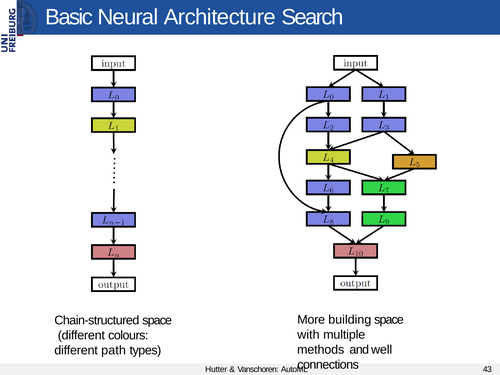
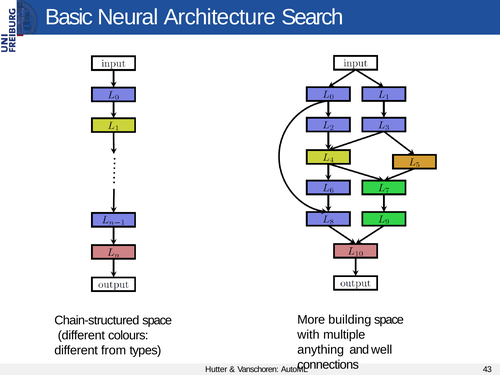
methods: methods -> anything (321, 350)
path: path -> from (114, 350)
